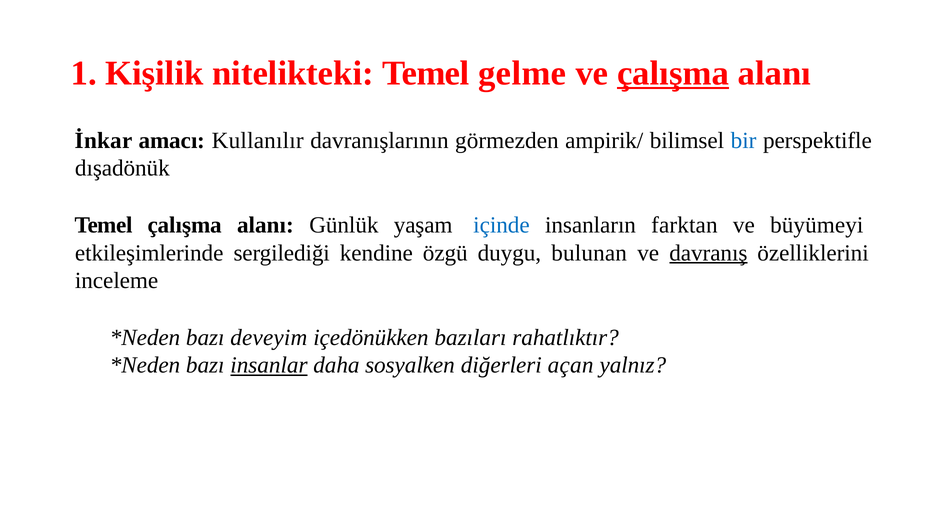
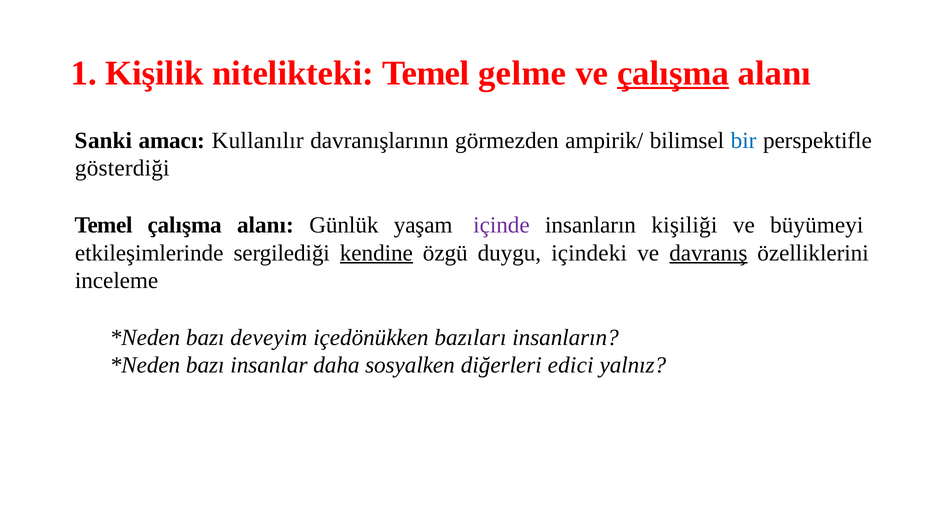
İnkar: İnkar -> Sanki (104, 141)
dışadönük: dışadönük -> gösterdiği (122, 168)
içinde colour: blue -> purple (501, 225)
farktan: farktan -> kişiliği (684, 225)
kendine underline: none -> present (376, 253)
bulunan: bulunan -> içindeki (589, 253)
bazıları rahatlıktır: rahatlıktır -> insanların (566, 338)
insanlar underline: present -> none (269, 366)
açan: açan -> edici (571, 366)
